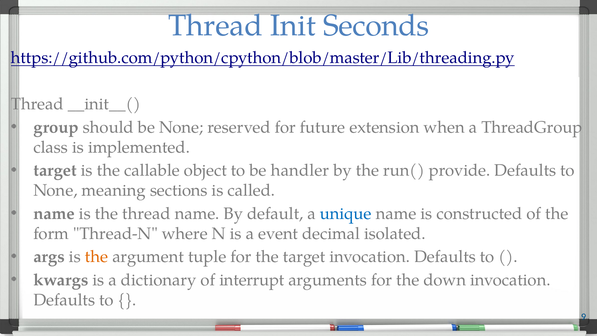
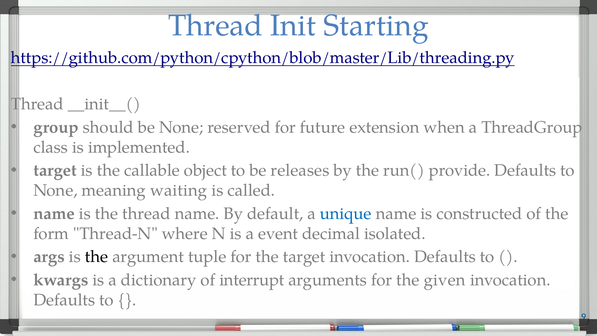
Seconds: Seconds -> Starting (376, 26)
handler: handler -> releases (300, 170)
sections: sections -> waiting (179, 190)
the colour: orange -> black (97, 257)
down: down -> given (445, 280)
